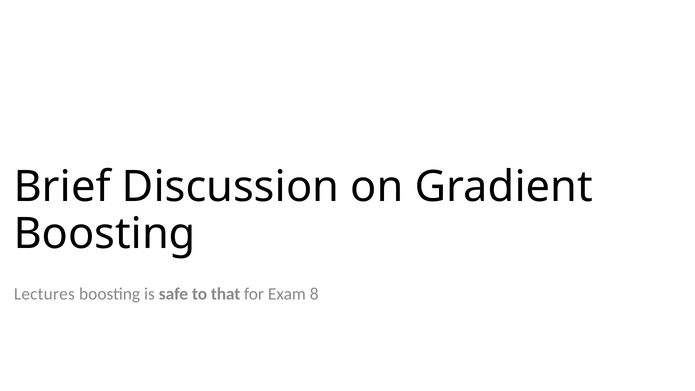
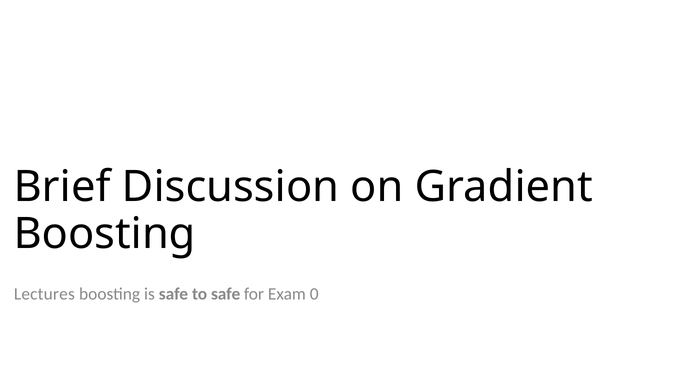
to that: that -> safe (226, 294)
8: 8 -> 0 (314, 294)
